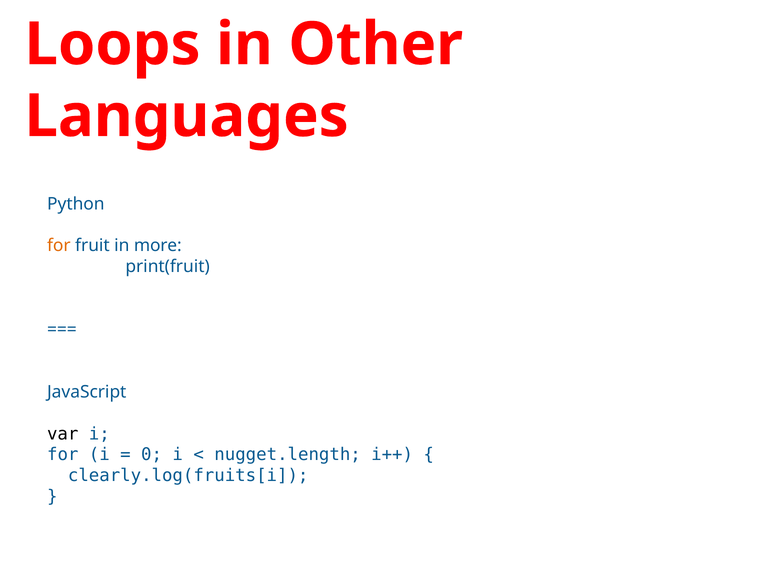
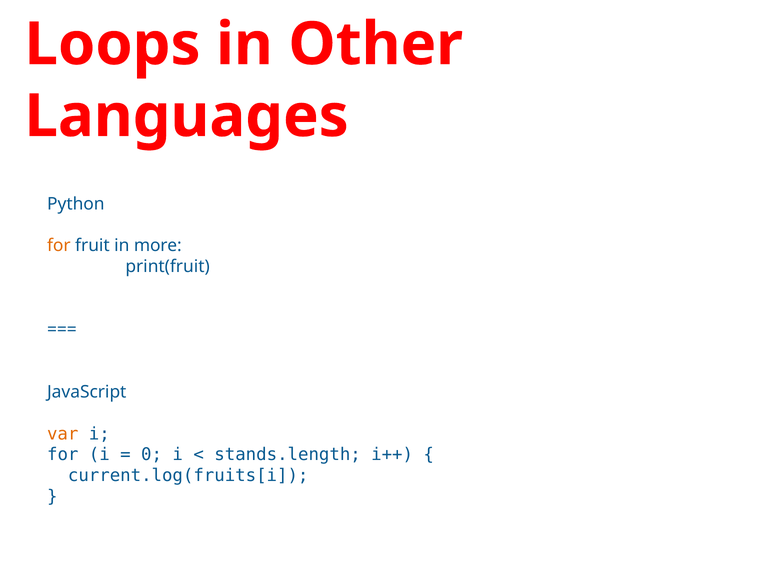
var colour: black -> orange (63, 434)
nugget.length: nugget.length -> stands.length (288, 455)
clearly.log(fruits[i: clearly.log(fruits[i -> current.log(fruits[i (188, 476)
